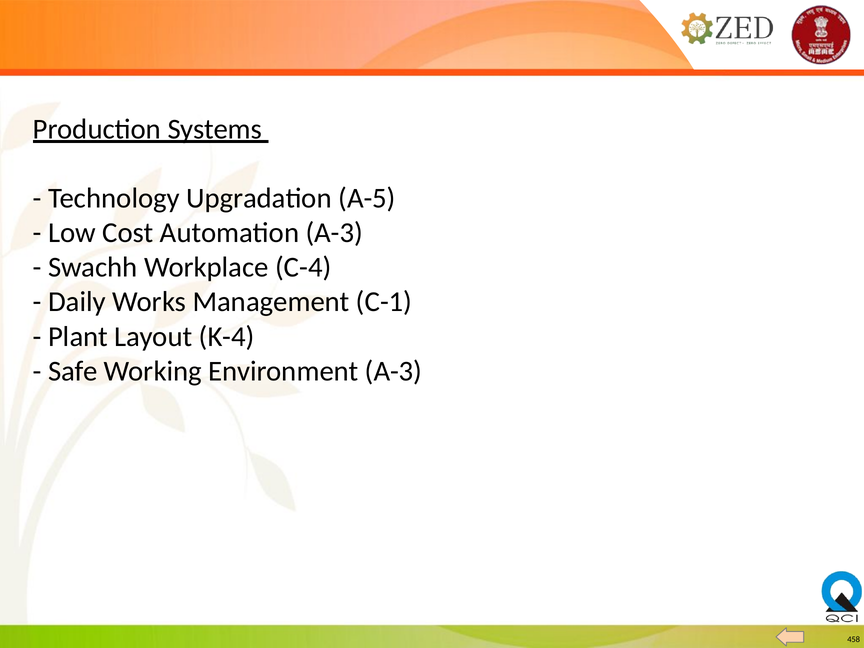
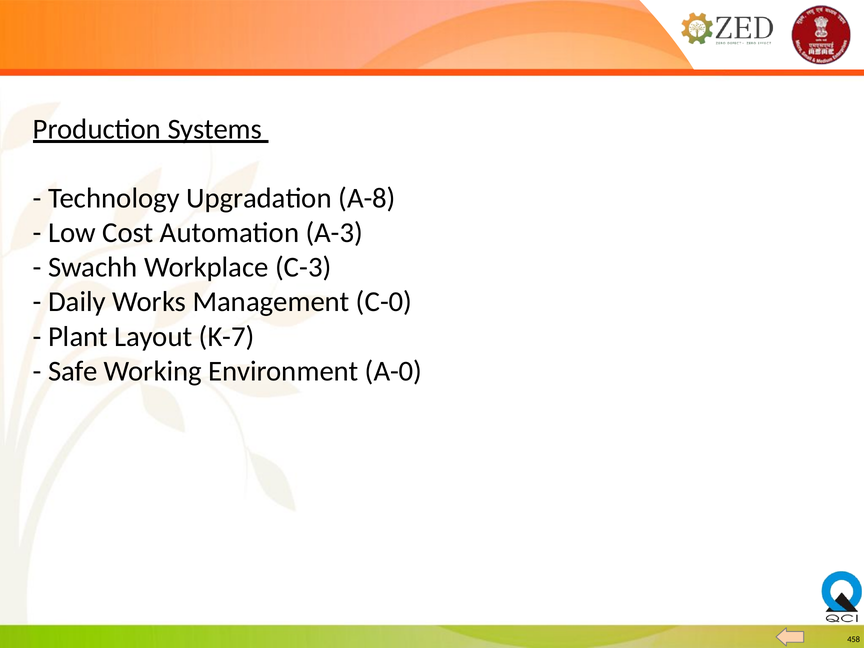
A-5: A-5 -> A-8 (367, 198)
C-4: C-4 -> C-3 (303, 267)
C-1: C-1 -> C-0 (384, 302)
K-4: K-4 -> K-7 (227, 337)
Environment A-3: A-3 -> A-0 (394, 371)
